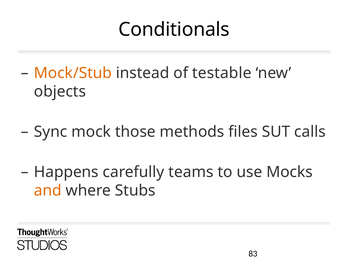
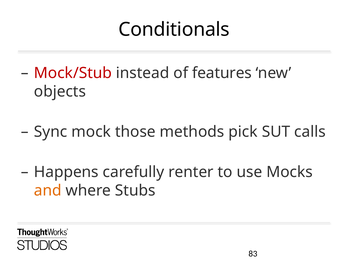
Mock/Stub colour: orange -> red (73, 73)
testable: testable -> features (222, 73)
files: files -> pick (243, 132)
teams: teams -> renter (191, 172)
